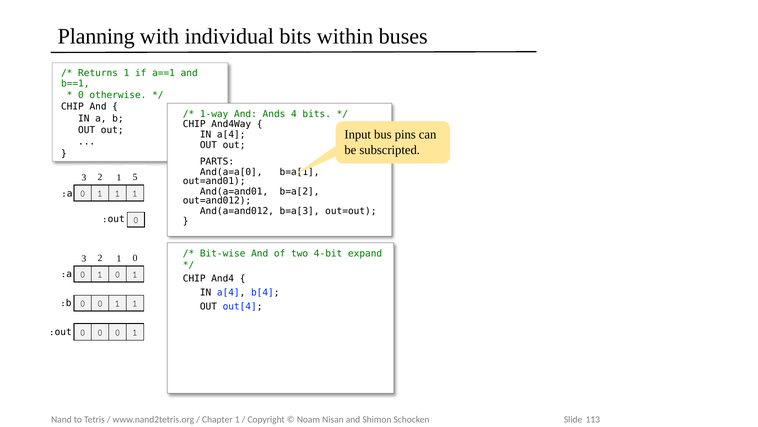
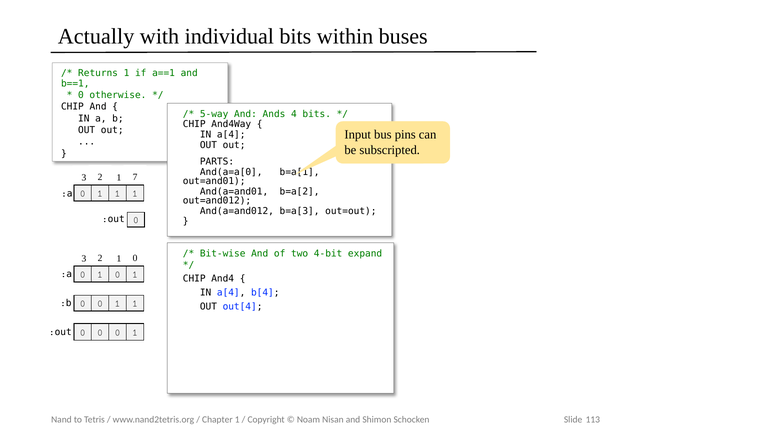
Planning: Planning -> Actually (96, 36)
1-way: 1-way -> 5-way (214, 114)
5: 5 -> 7 (135, 177)
